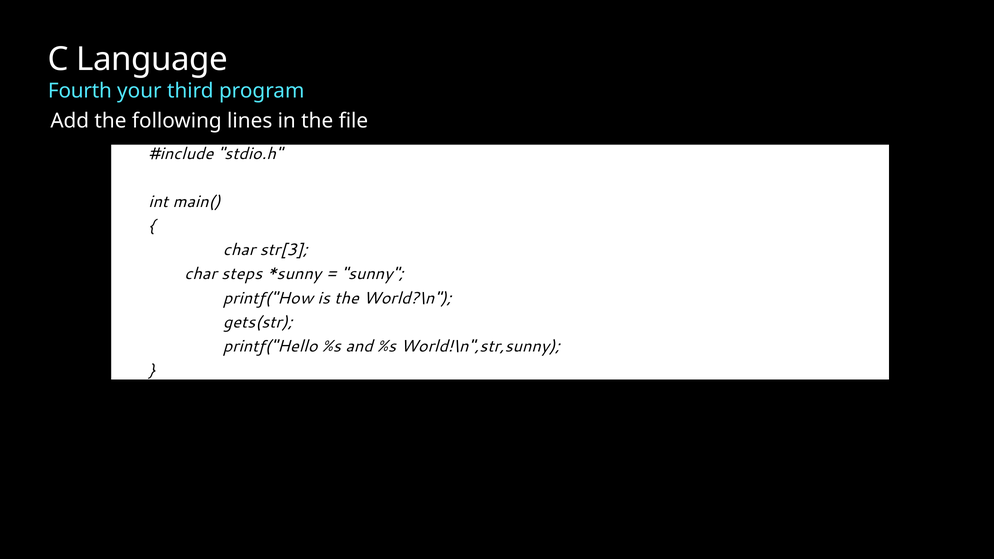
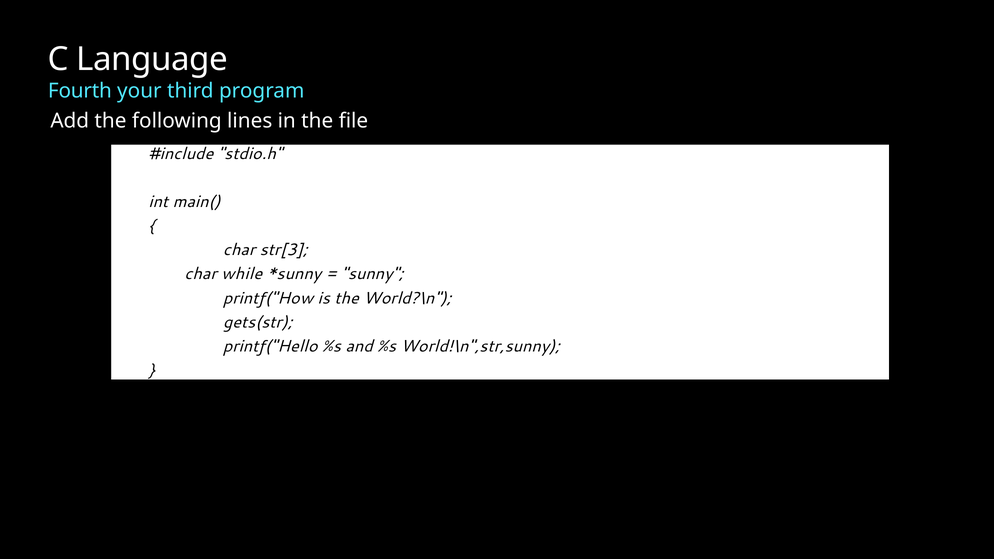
steps: steps -> while (242, 274)
